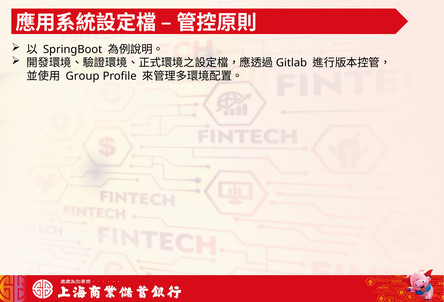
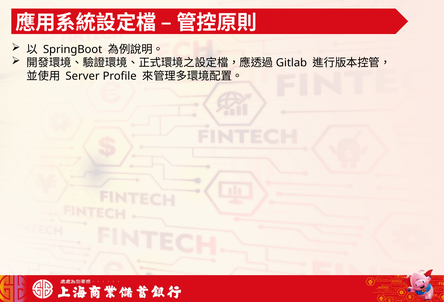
Group: Group -> Server (83, 76)
